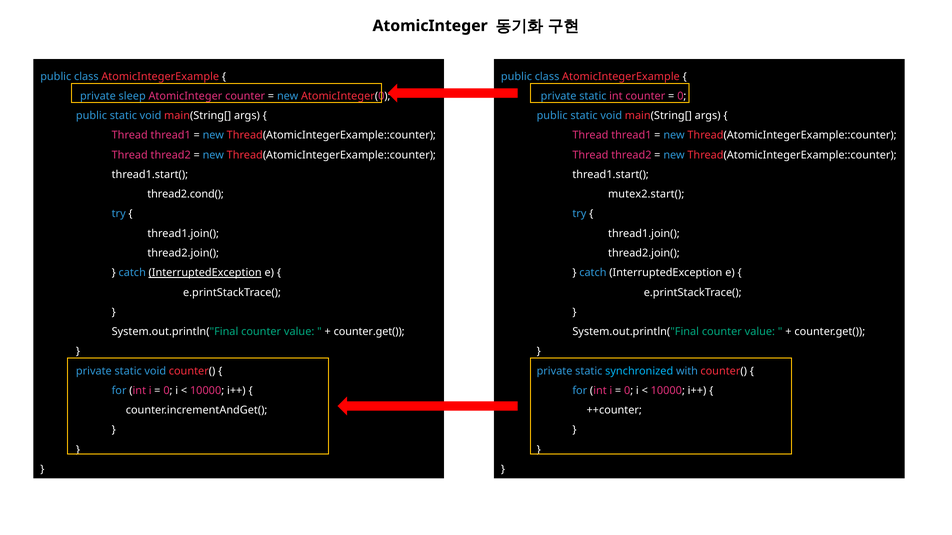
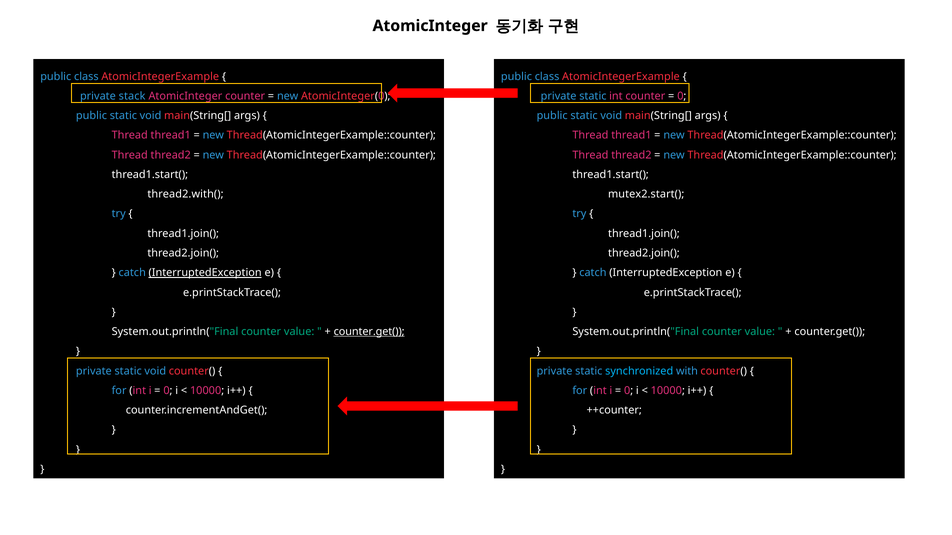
sleep: sleep -> stack (132, 96)
thread2.cond(: thread2.cond( -> thread2.with( (186, 194)
counter.get( underline: none -> present (369, 332)
